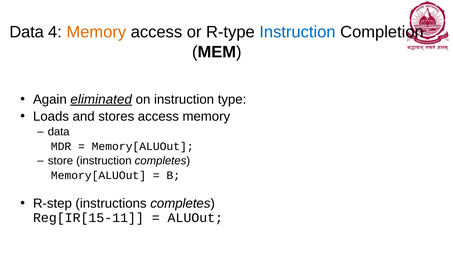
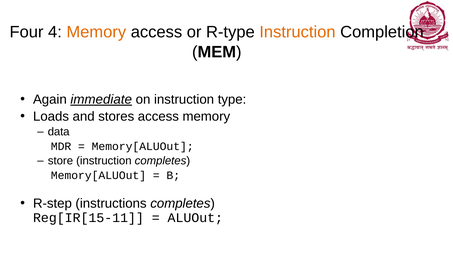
Data: Data -> Four (26, 32)
Instruction colour: blue -> orange (297, 32)
eliminated: eliminated -> immediate (101, 99)
